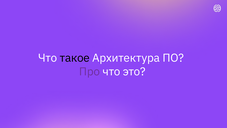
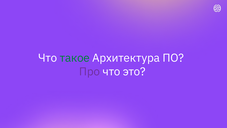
такое colour: black -> green (75, 58)
